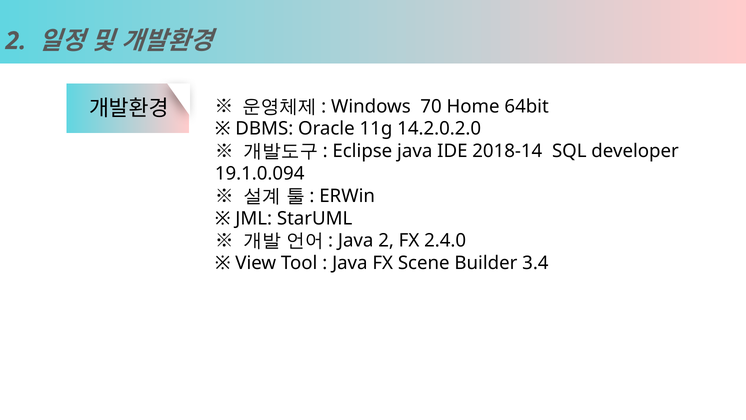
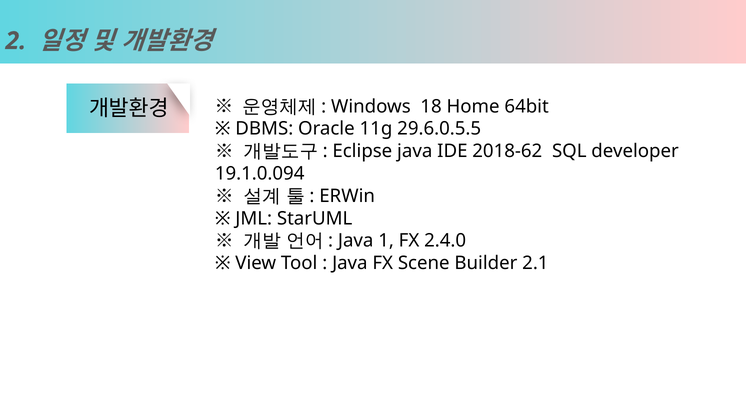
70: 70 -> 18 (431, 106)
14.2.0.2.0: 14.2.0.2.0 -> 29.6.0.5.5 (439, 129)
2018-14: 2018-14 -> 2018-62 (507, 151)
Java 2: 2 -> 1 (386, 241)
3.4: 3.4 -> 2.1 (535, 263)
